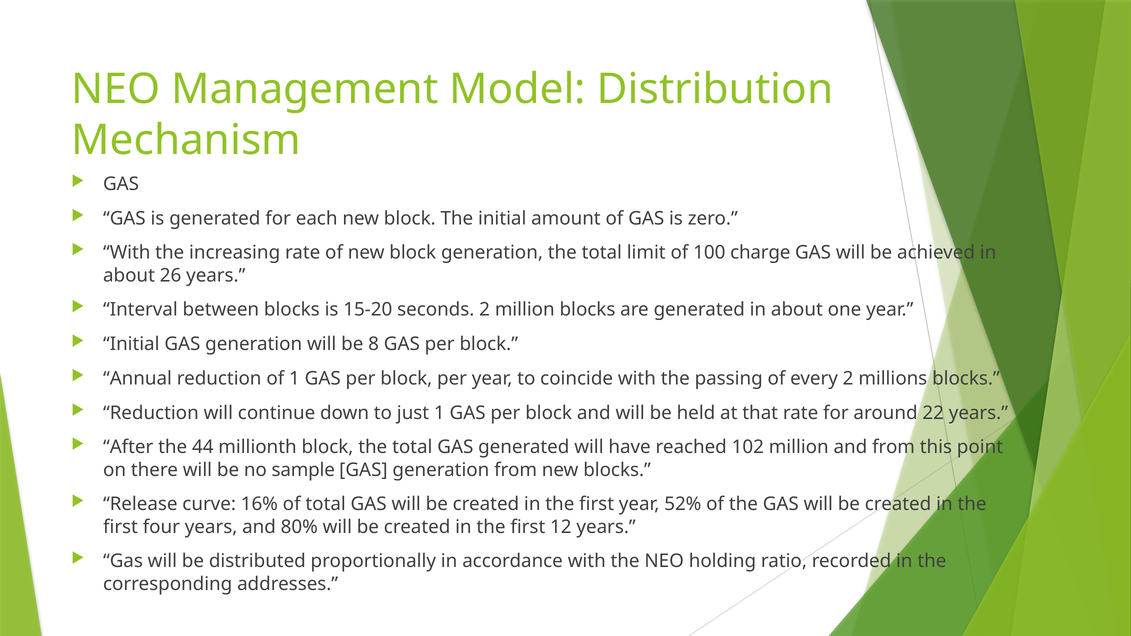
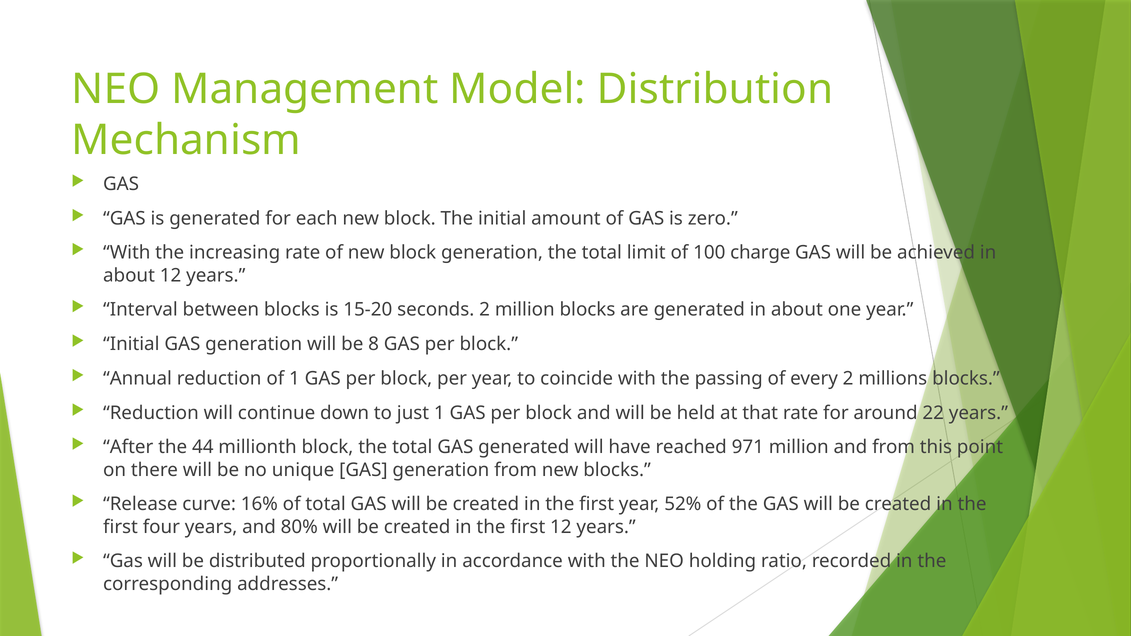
about 26: 26 -> 12 (171, 275)
102: 102 -> 971 (748, 447)
sample: sample -> unique (303, 470)
